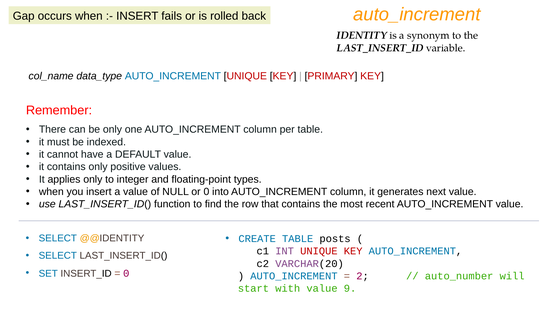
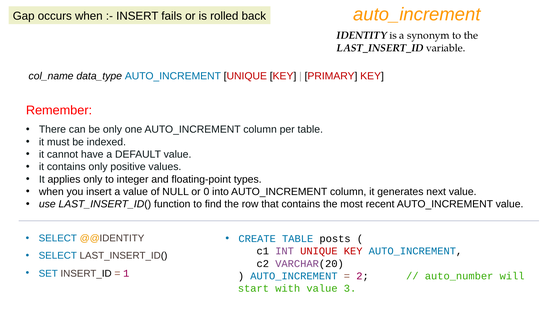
0: 0 -> 1 (126, 274)
9: 9 -> 3 (350, 289)
